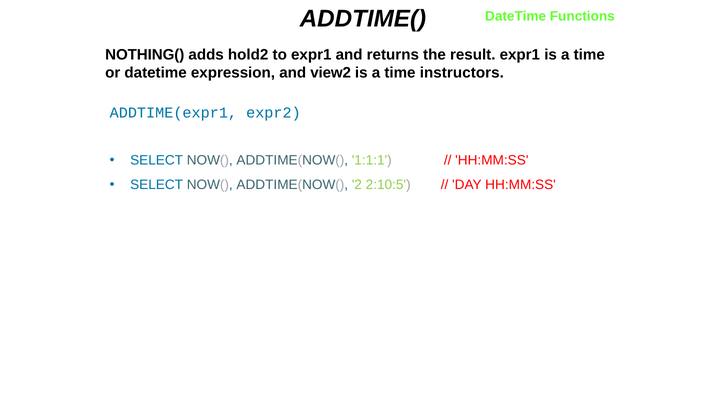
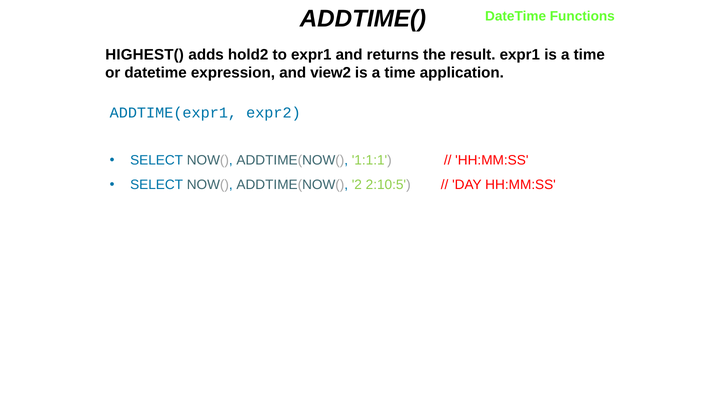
NOTHING(: NOTHING( -> HIGHEST( (145, 55)
instructors: instructors -> application (462, 73)
